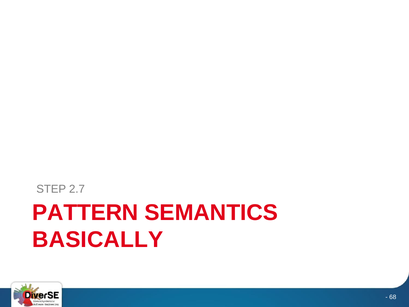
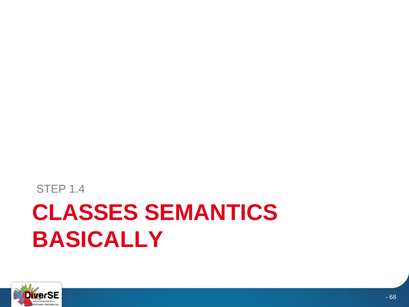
2.7: 2.7 -> 1.4 (77, 189)
PATTERN: PATTERN -> CLASSES (85, 212)
